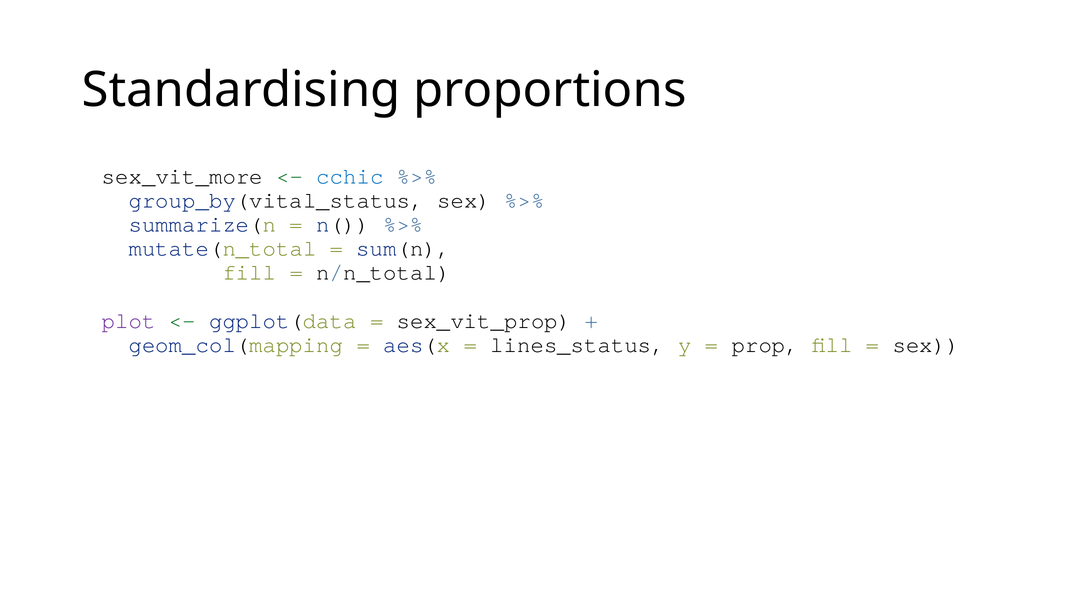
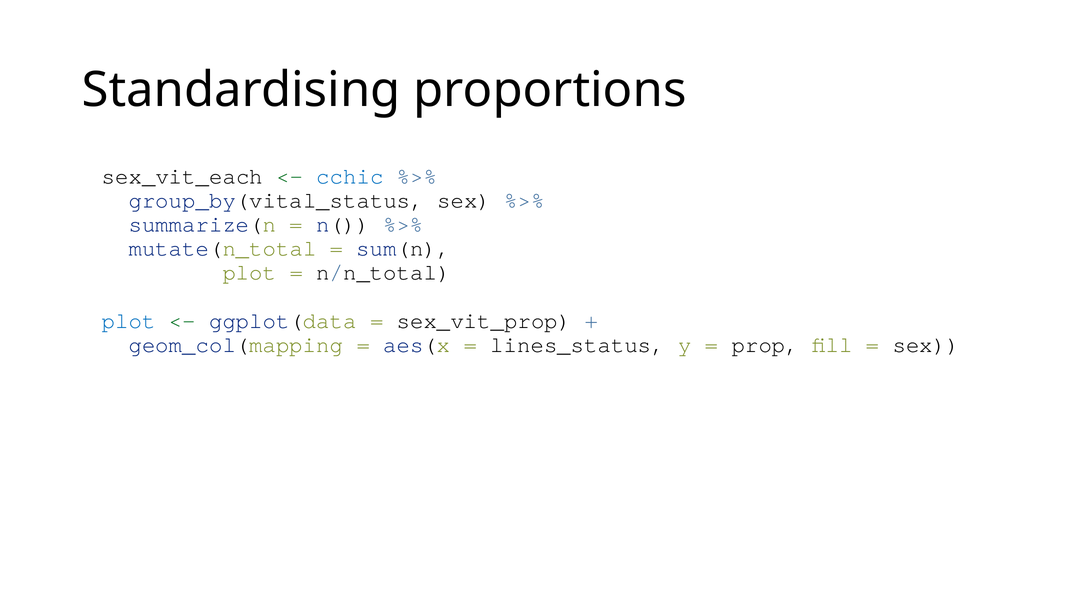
sex_vit_more: sex_vit_more -> sex_vit_each (182, 176)
fill: fill -> plot (249, 273)
plot colour: purple -> blue (129, 321)
